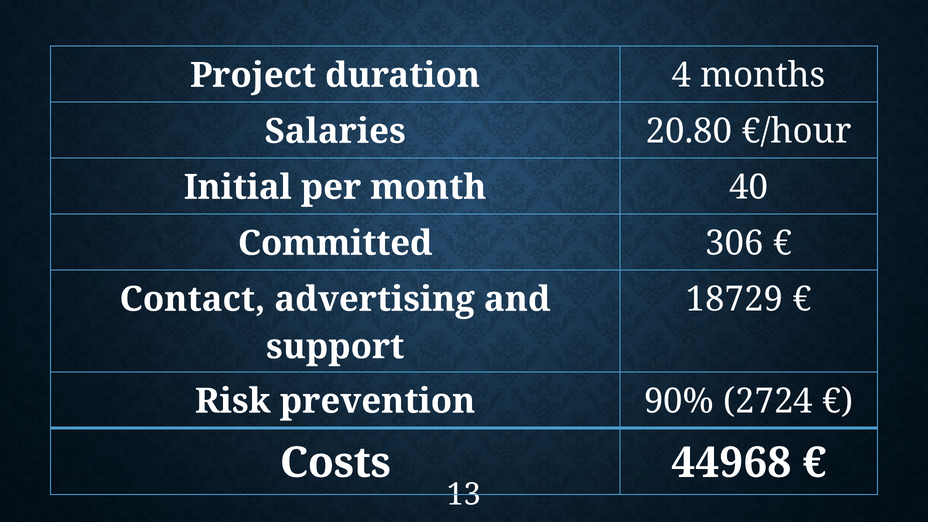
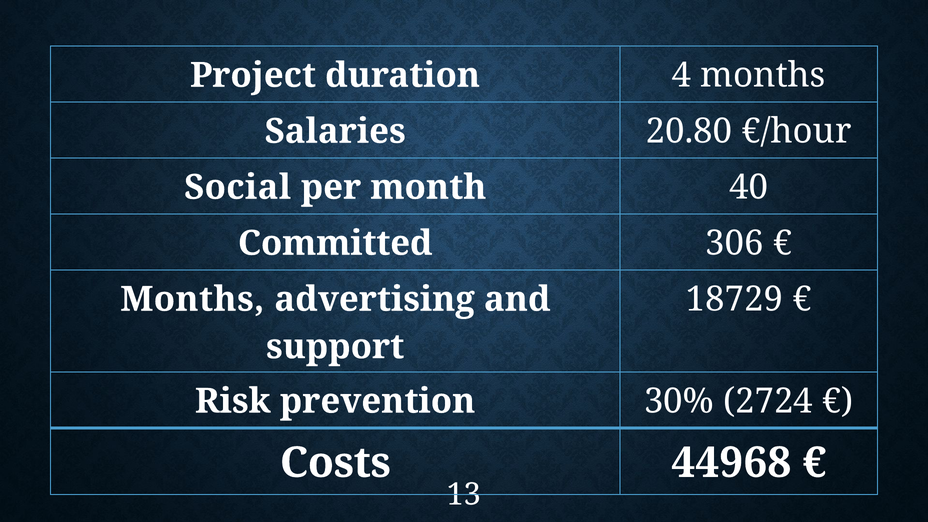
Initial: Initial -> Social (238, 187)
Contact: Contact -> Months (192, 299)
90%: 90% -> 30% (679, 401)
